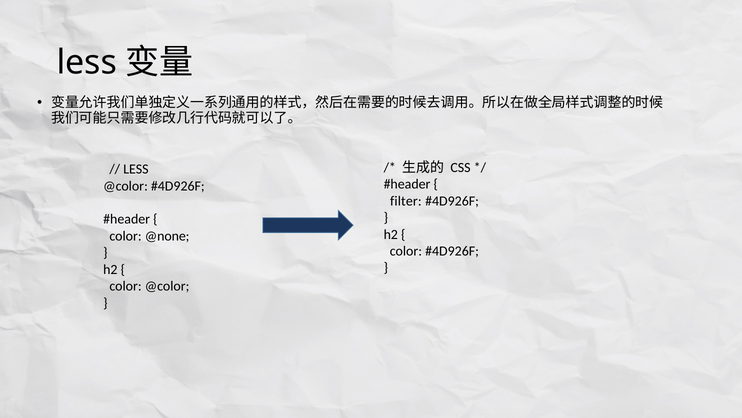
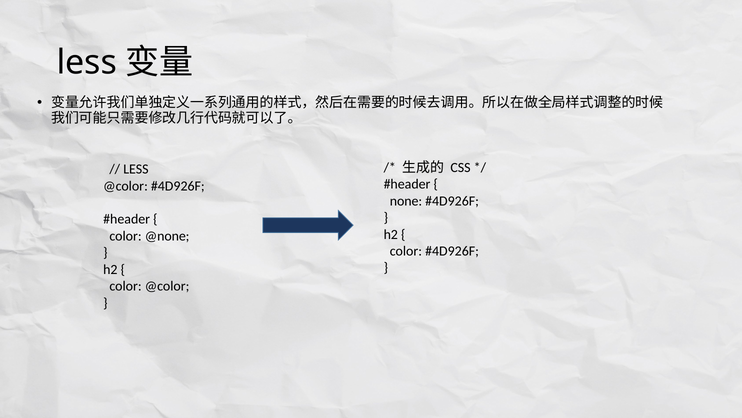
filter: filter -> none (406, 201)
